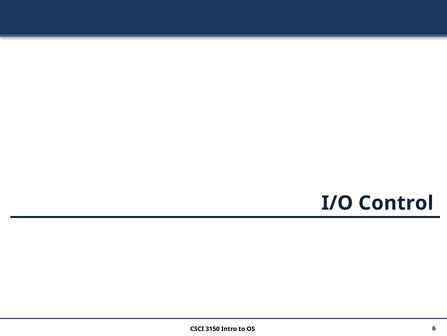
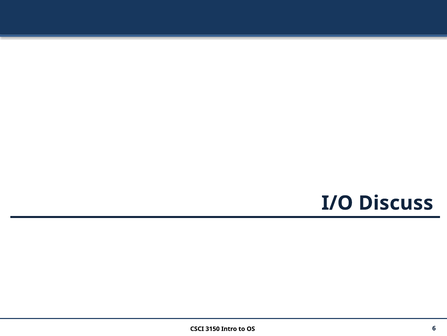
Control: Control -> Discuss (396, 203)
